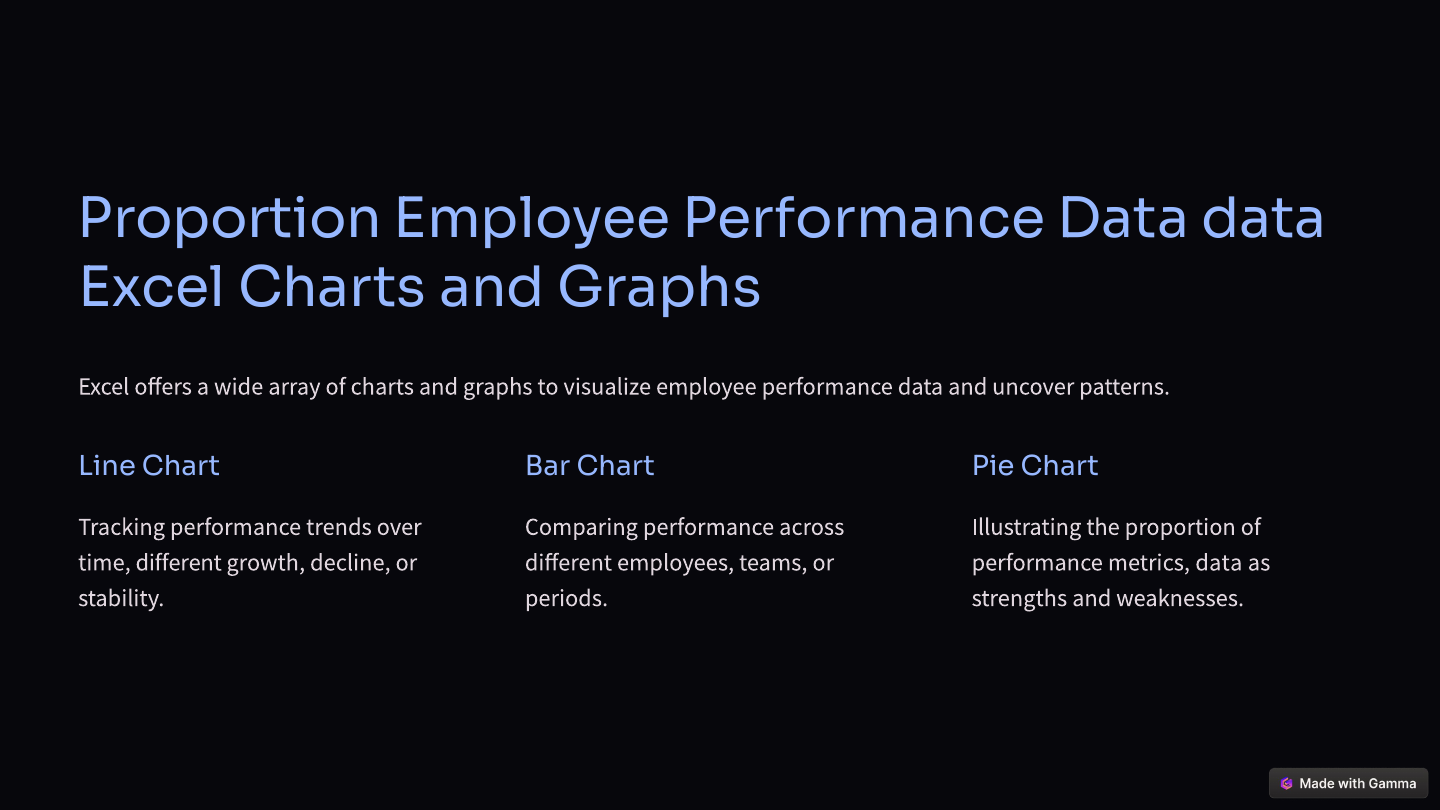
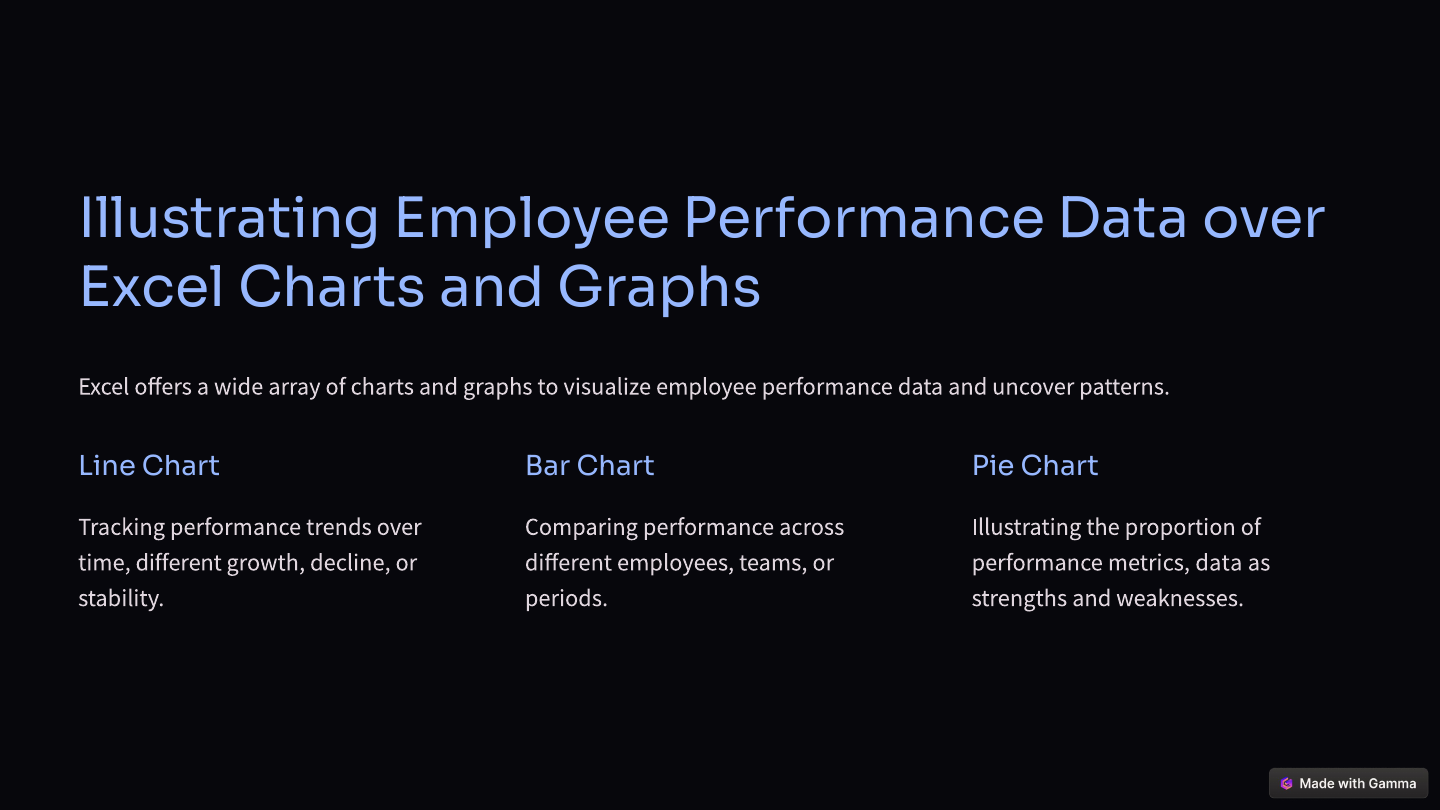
Proportion: Proportion -> Illustrating (230, 219)
Data data: data -> over (1264, 219)
